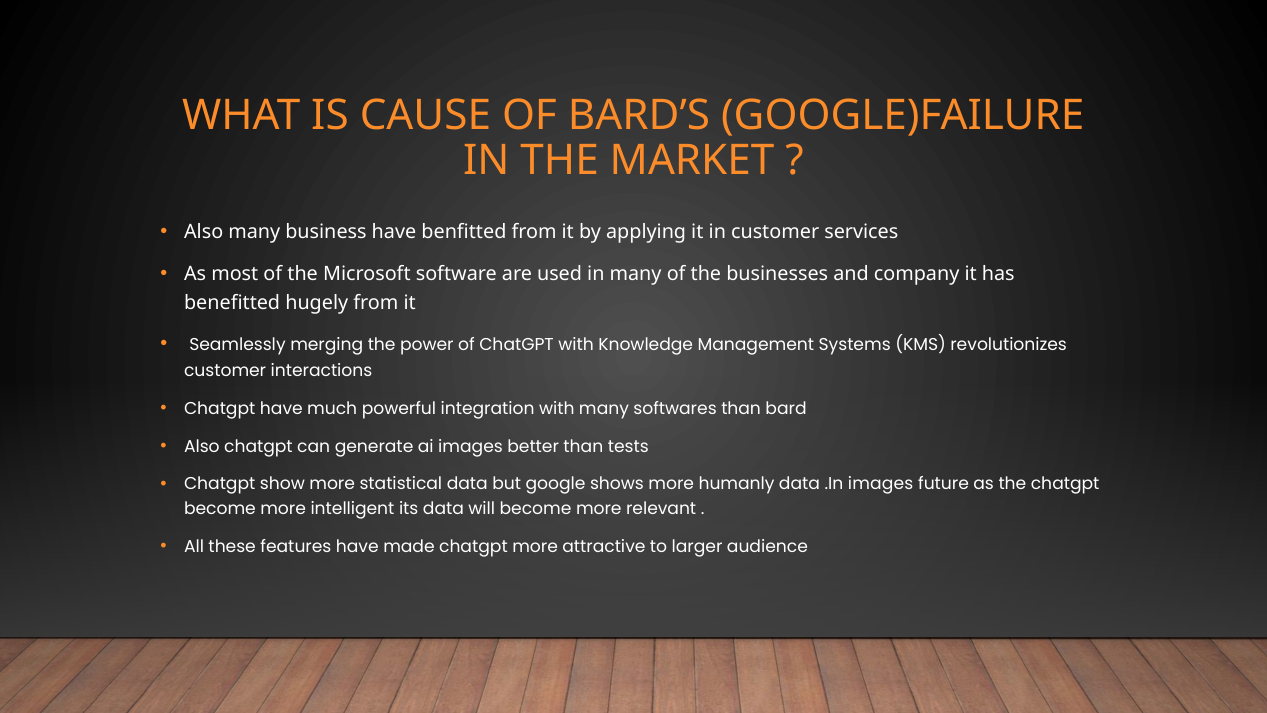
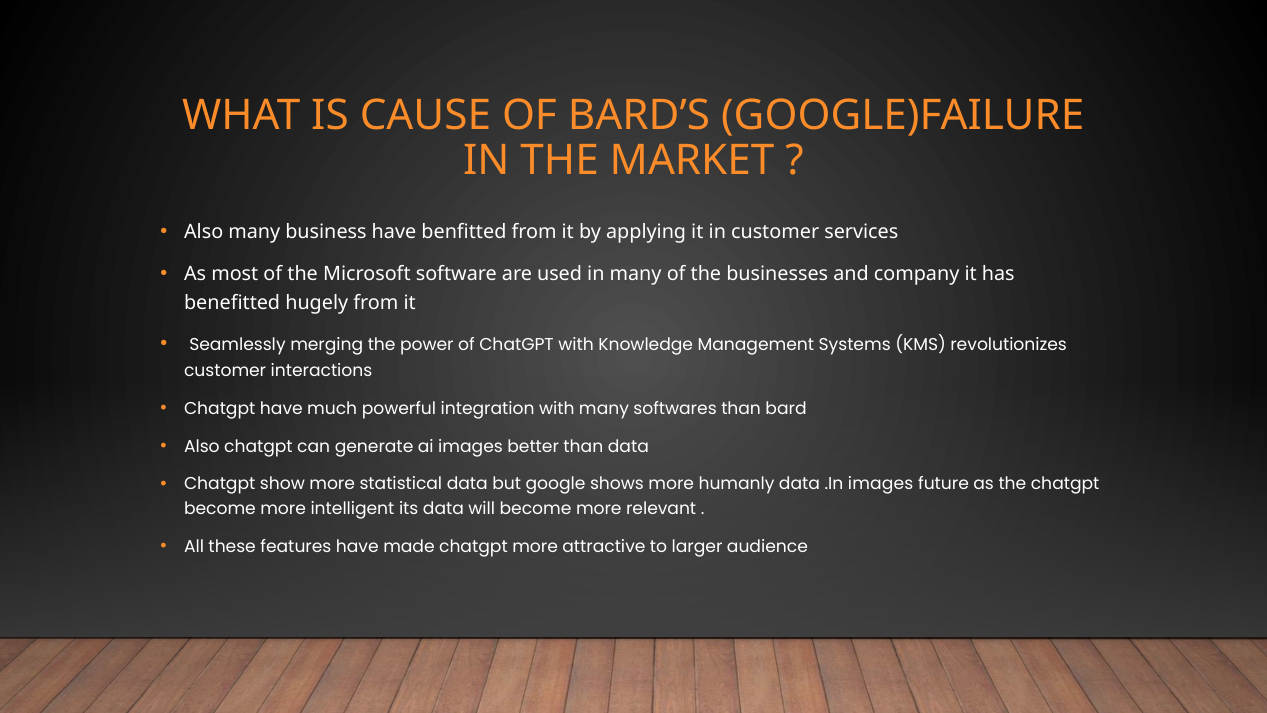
than tests: tests -> data (628, 446)
